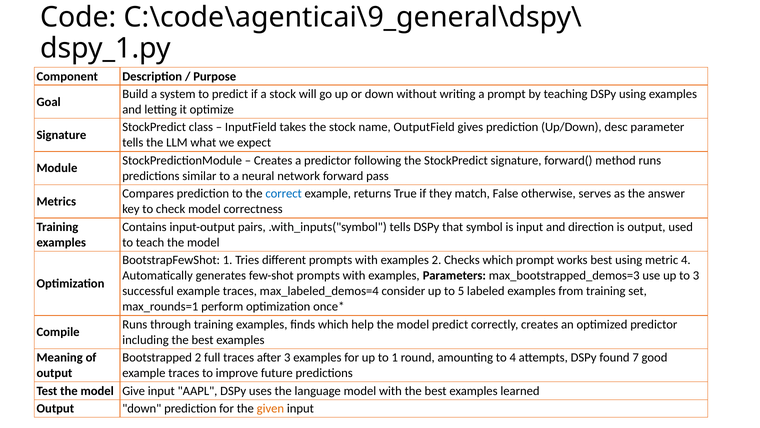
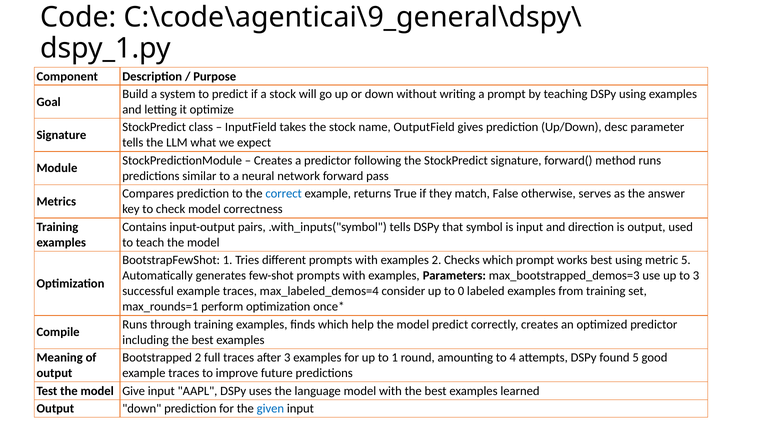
metric 4: 4 -> 5 (686, 260)
5: 5 -> 0 (461, 291)
found 7: 7 -> 5 (636, 357)
given colour: orange -> blue (270, 408)
